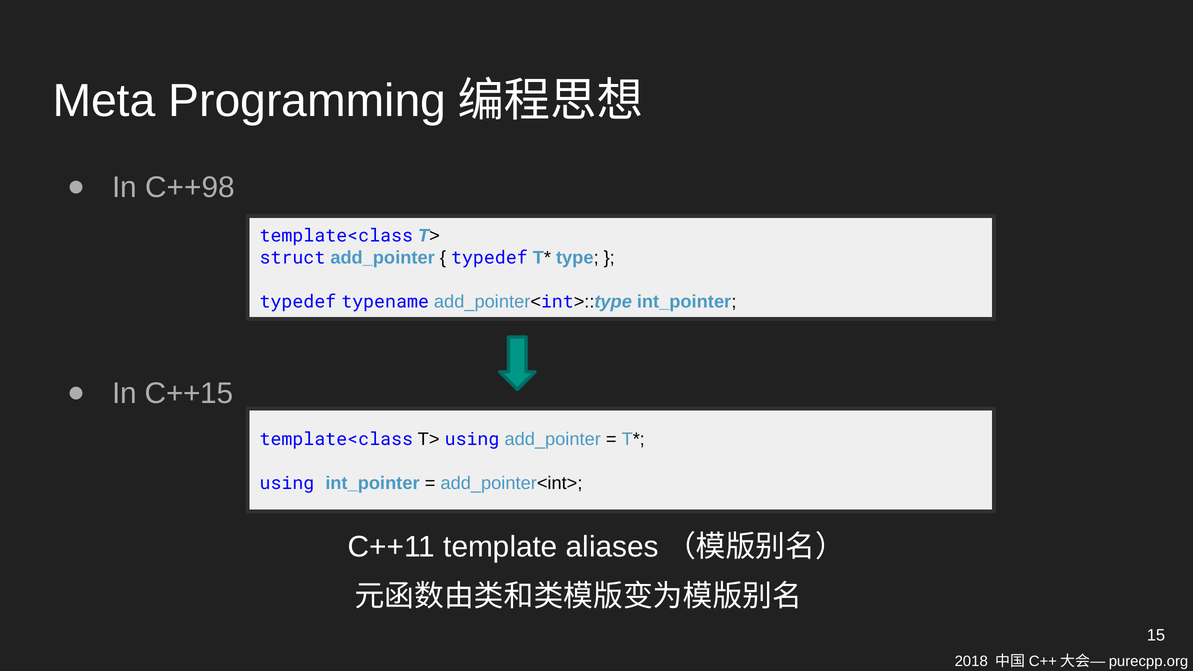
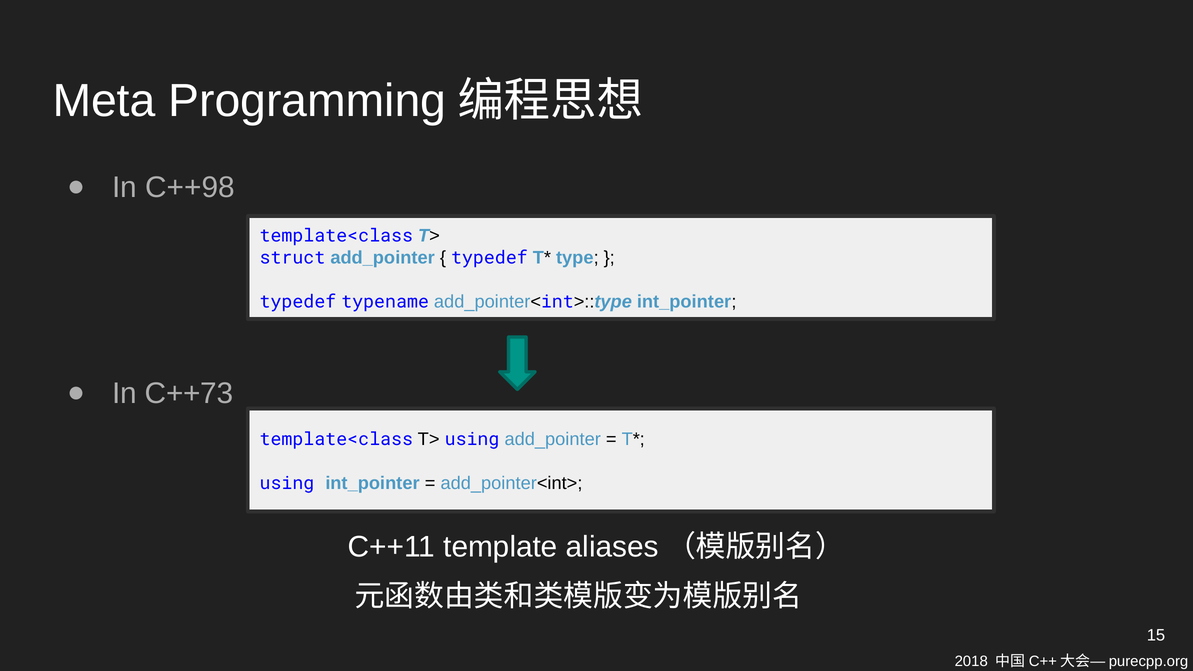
C++15: C++15 -> C++73 (189, 393)
